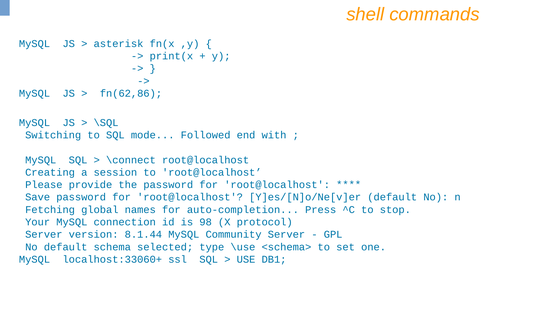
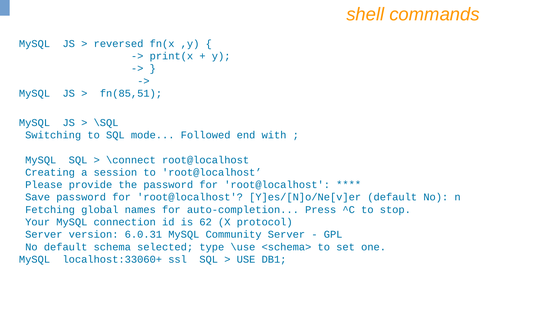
asterisk: asterisk -> reversed (119, 44)
fn(62,86: fn(62,86 -> fn(85,51 (131, 93)
98: 98 -> 62 (206, 222)
8.1.44: 8.1.44 -> 6.0.31 (143, 235)
